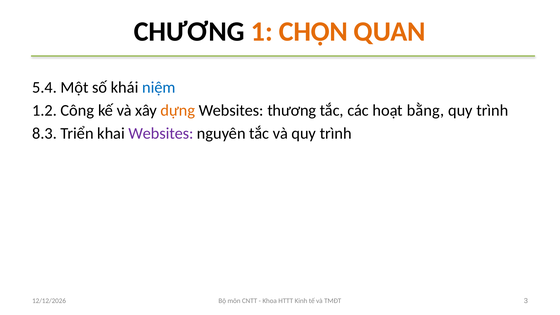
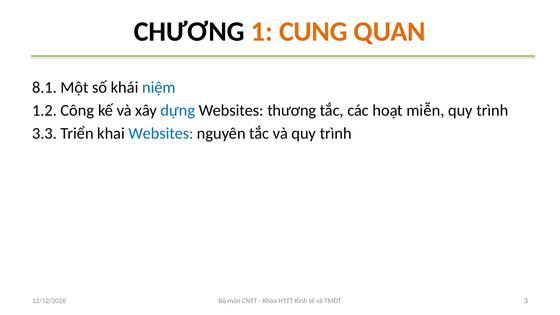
CHỌN: CHỌN -> CUNG (313, 32)
5.4: 5.4 -> 8.1 (45, 88)
dựng colour: orange -> blue (178, 111)
bằng: bằng -> miễn (425, 111)
8.3: 8.3 -> 3.3 (45, 134)
Websites colour: purple -> blue (161, 134)
